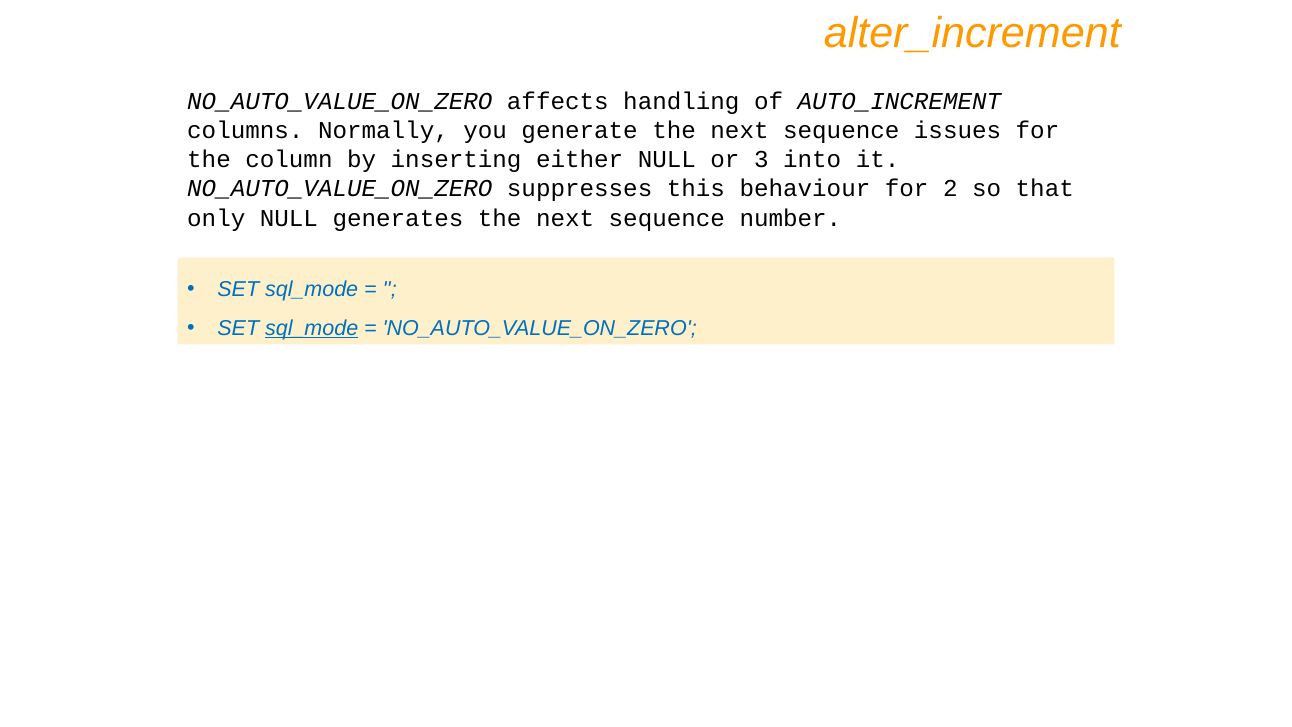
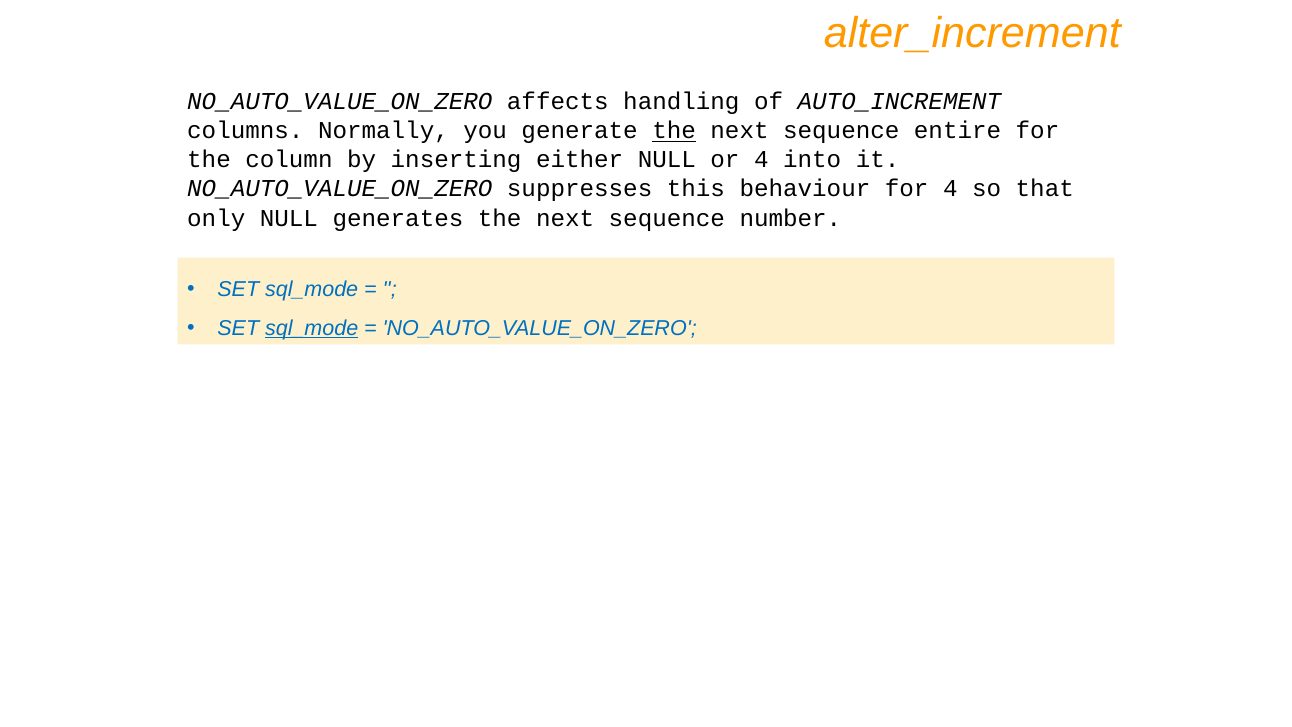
the underline: none -> present (674, 131)
issues: issues -> entire (958, 131)
or 3: 3 -> 4 (761, 160)
for 2: 2 -> 4 (950, 189)
